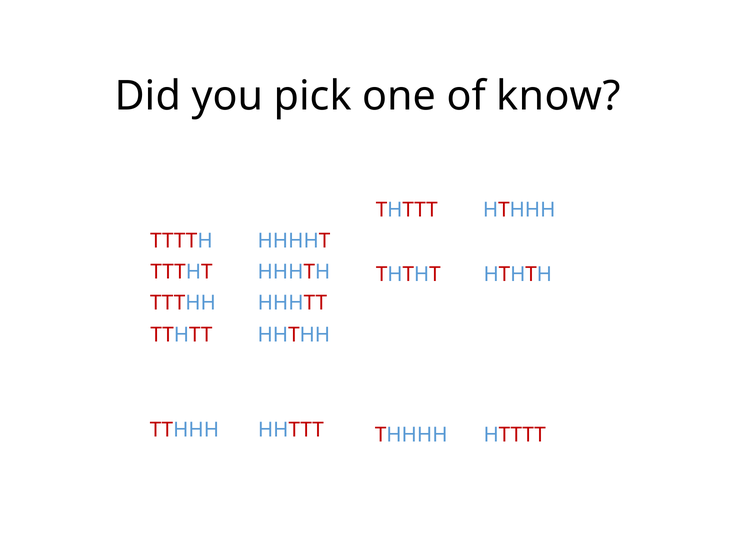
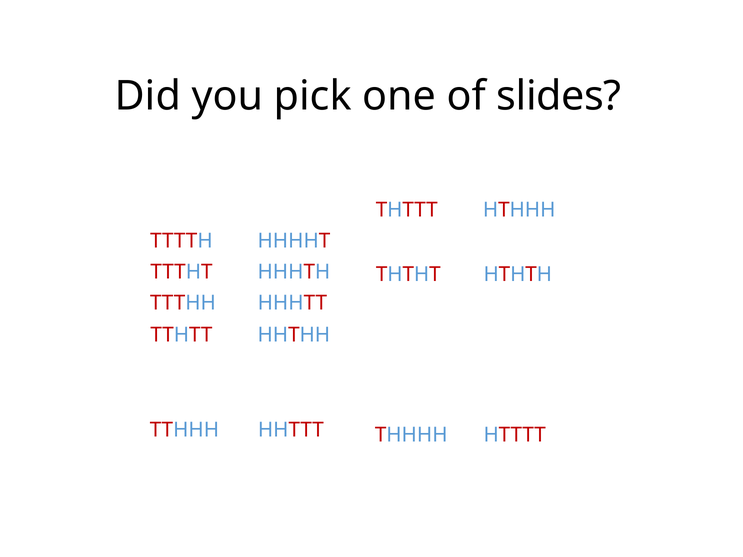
know: know -> slides (559, 96)
